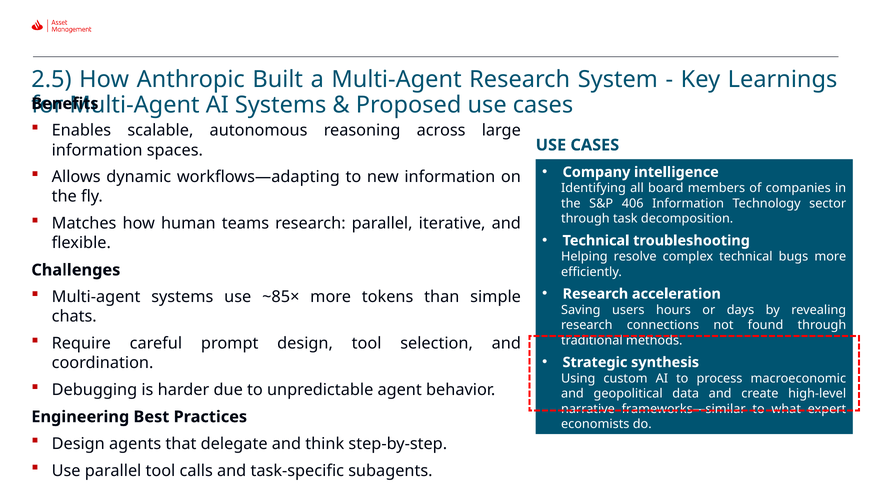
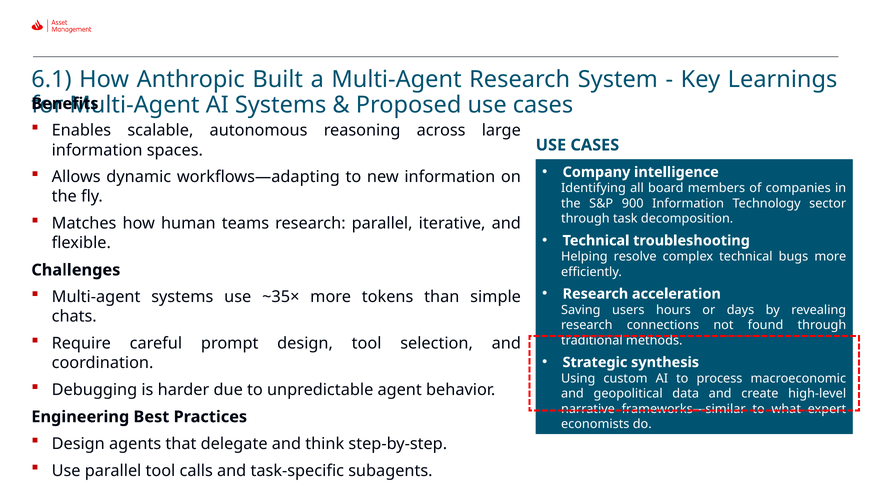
2.5: 2.5 -> 6.1 (51, 80)
406: 406 -> 900 (633, 204)
~85×: ~85× -> ~35× (281, 297)
